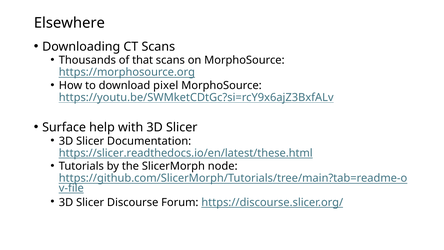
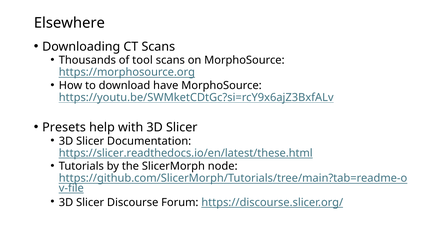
that: that -> tool (143, 60)
pixel: pixel -> have (166, 85)
Surface: Surface -> Presets (64, 127)
